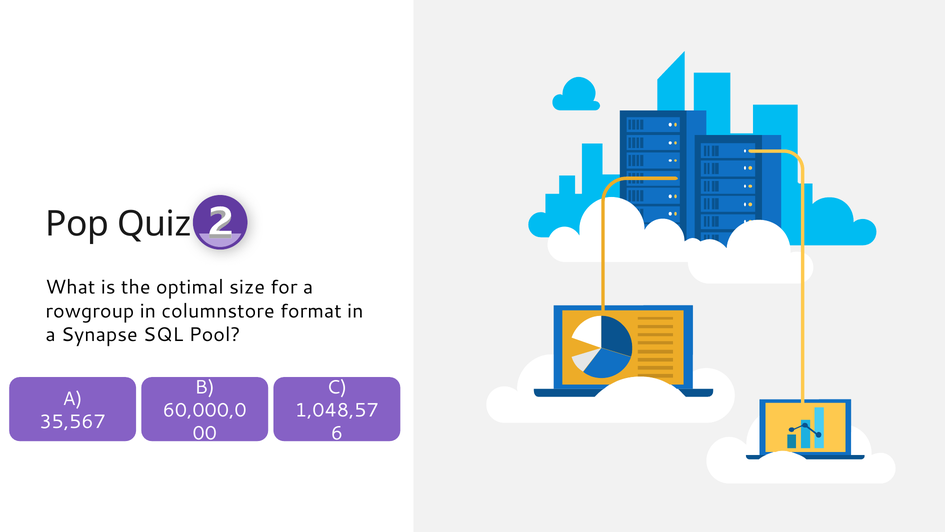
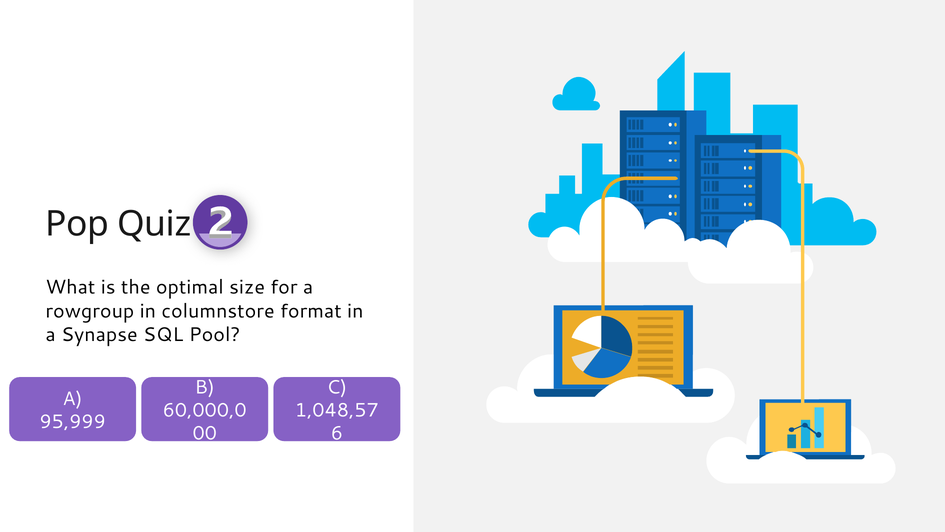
35,567: 35,567 -> 95,999 (73, 422)
